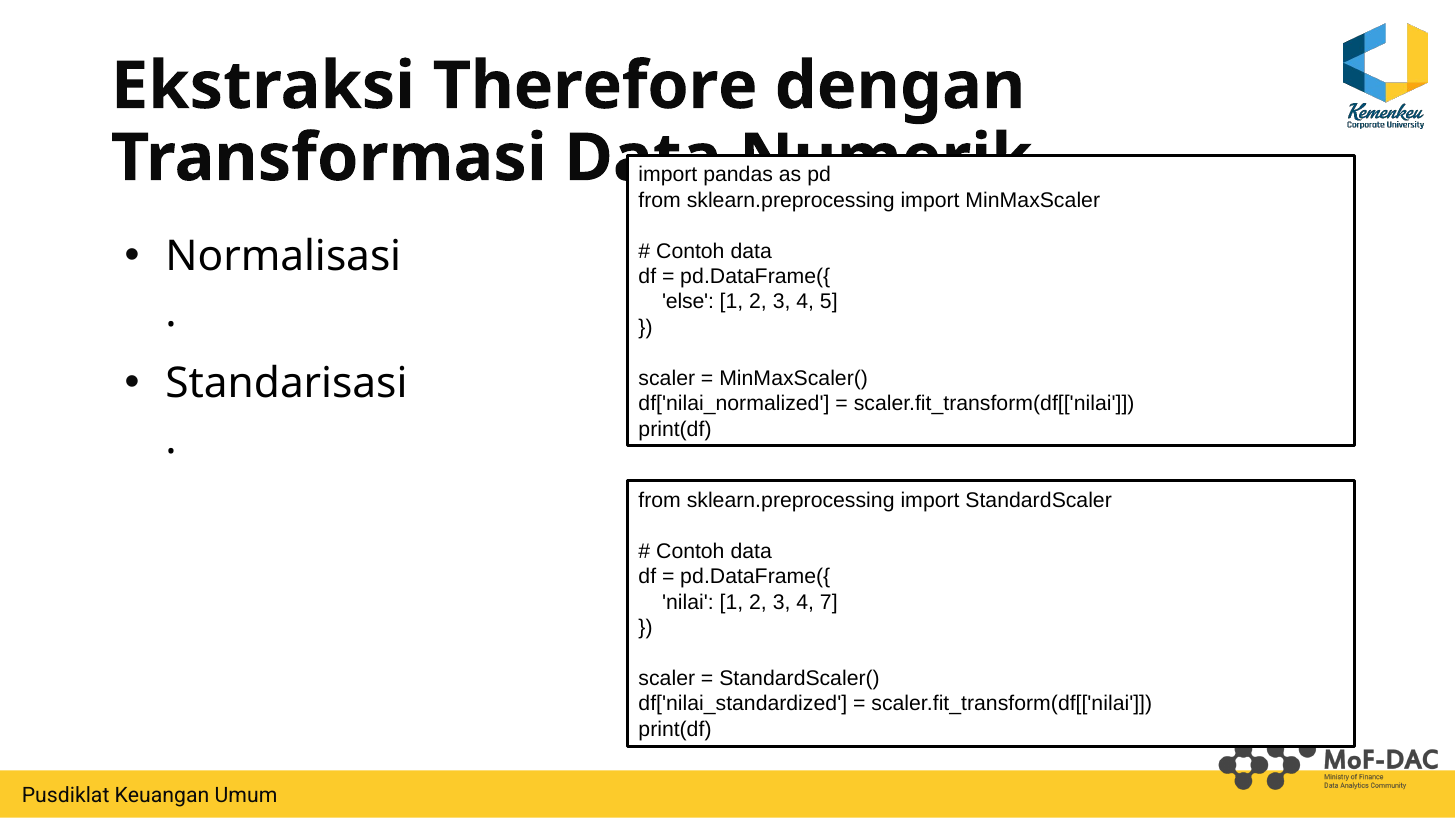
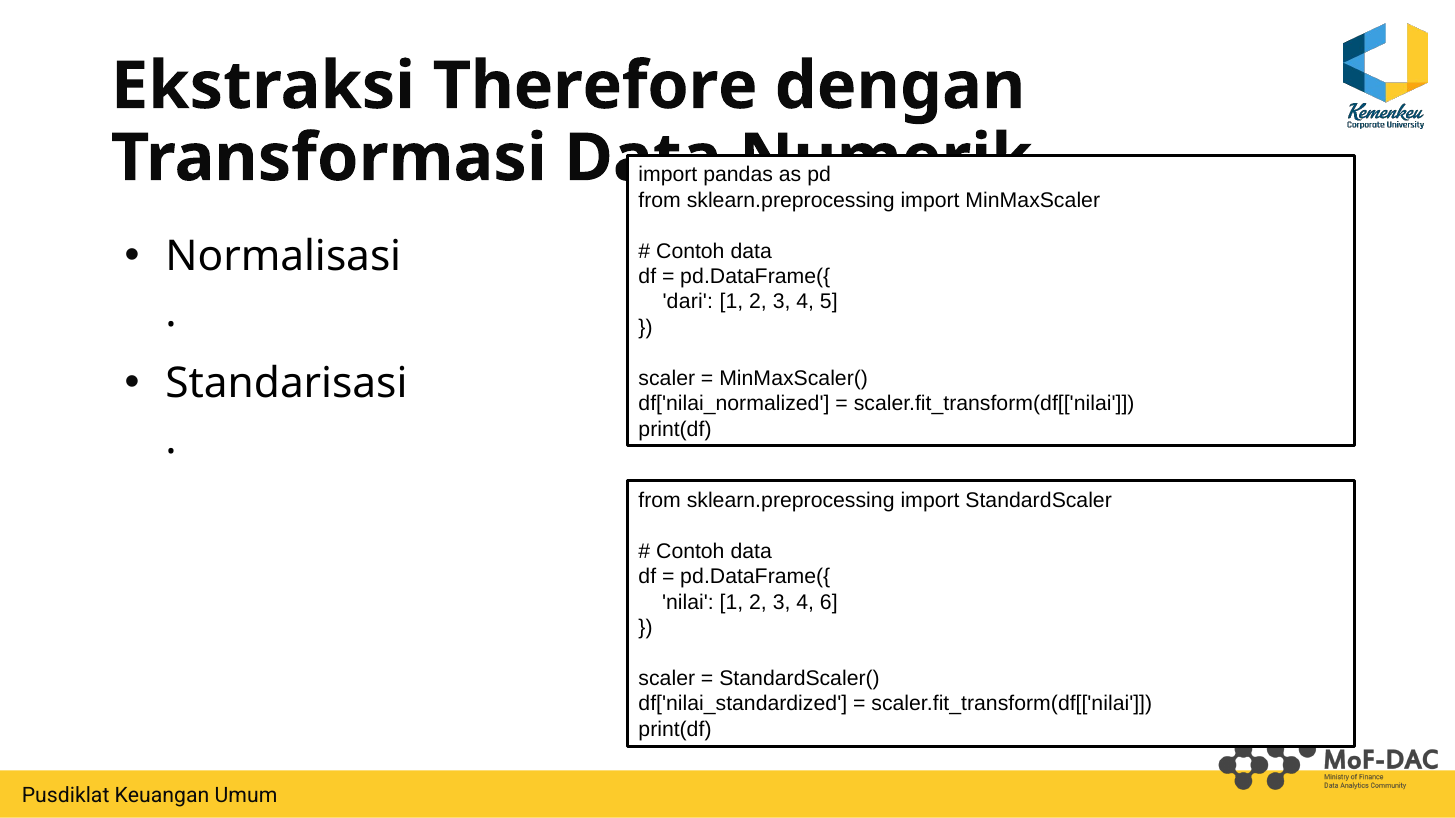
else: else -> dari (688, 302)
7: 7 -> 6 (829, 602)
